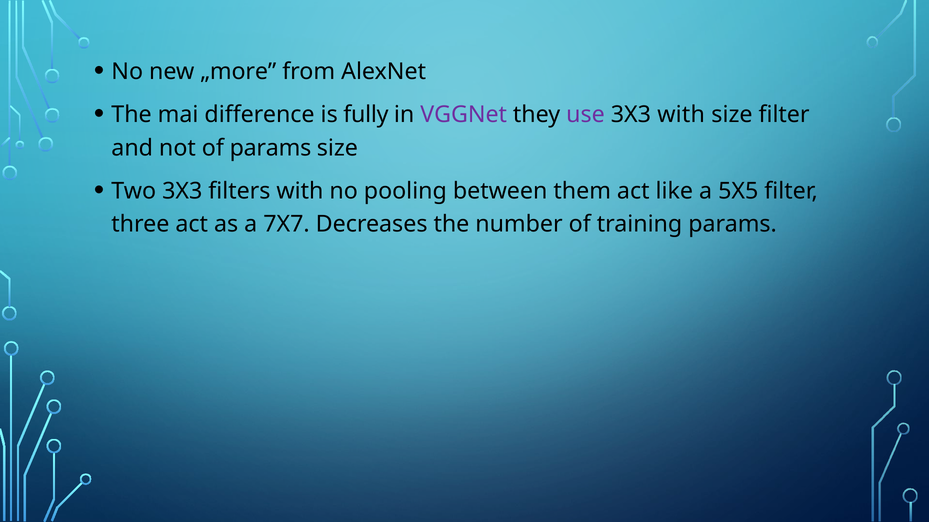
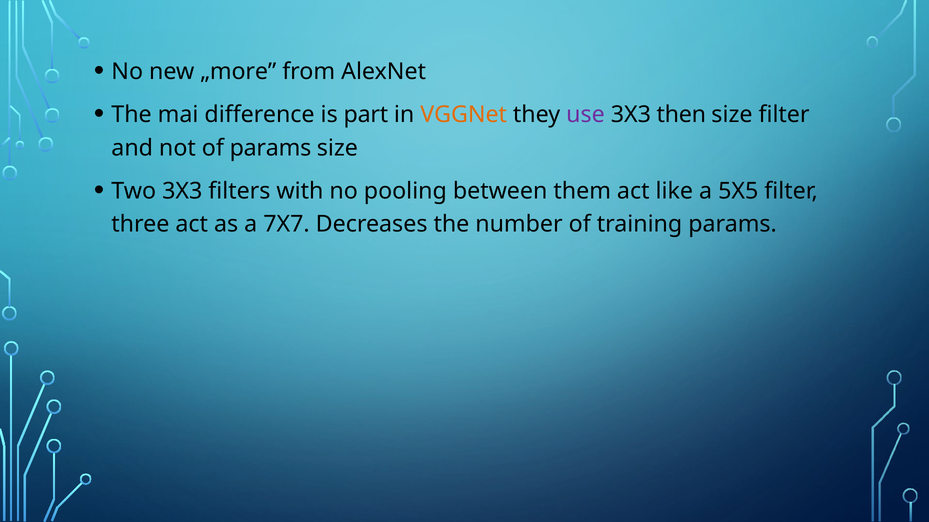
fully: fully -> part (366, 115)
VGGNet colour: purple -> orange (464, 115)
3X3 with: with -> then (681, 115)
